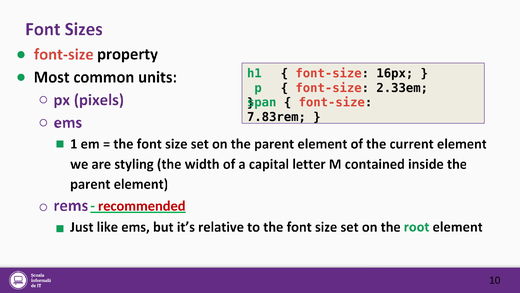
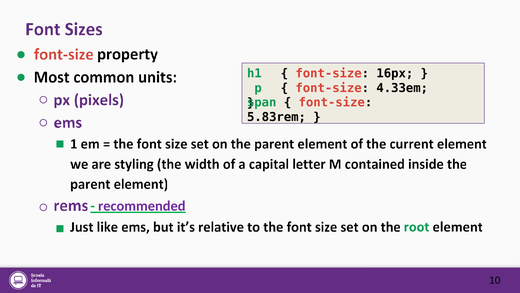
2.33em: 2.33em -> 4.33em (402, 88)
7.83rem: 7.83rem -> 5.83rem (276, 117)
recommended colour: red -> purple (142, 206)
